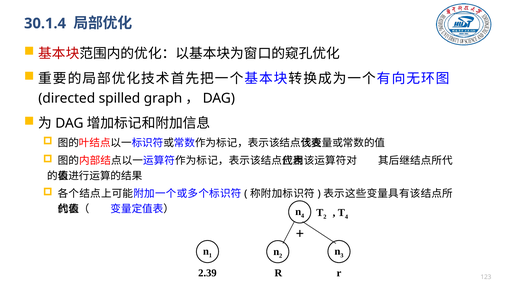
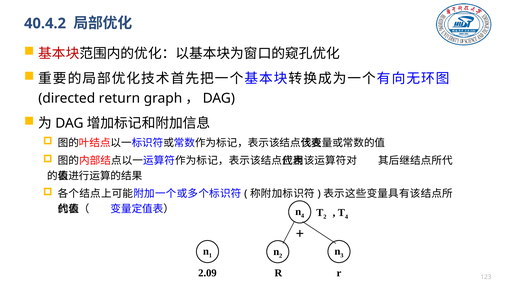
30.1.4: 30.1.4 -> 40.4.2 (45, 23)
spilled: spilled -> return (119, 98)
2.39: 2.39 -> 2.09 (207, 273)
